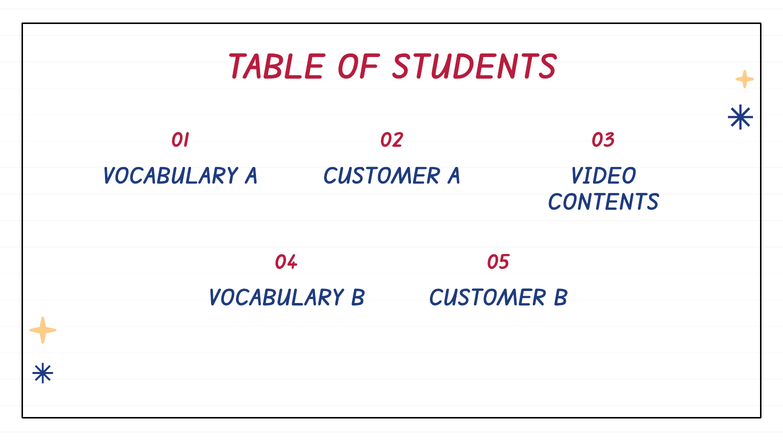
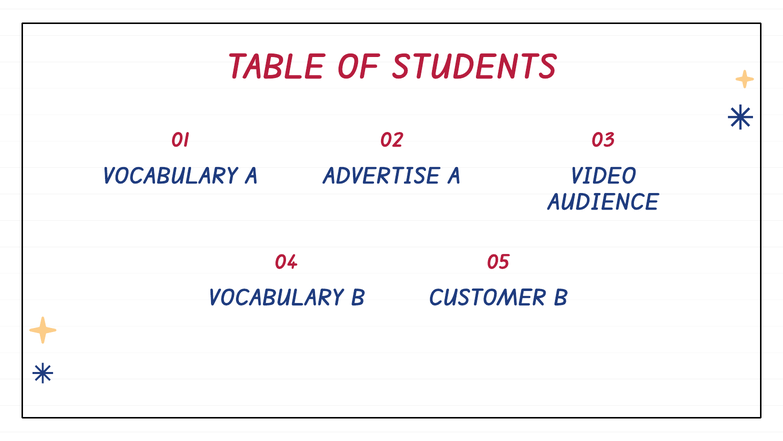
A CUSTOMER: CUSTOMER -> ADVERTISE (381, 176)
CONTENTS: CONTENTS -> AUDIENCE (603, 202)
